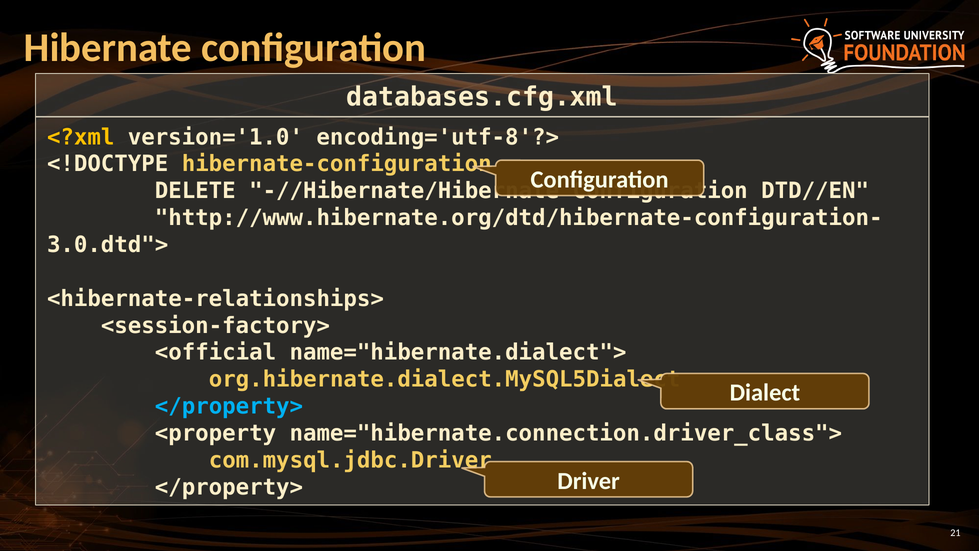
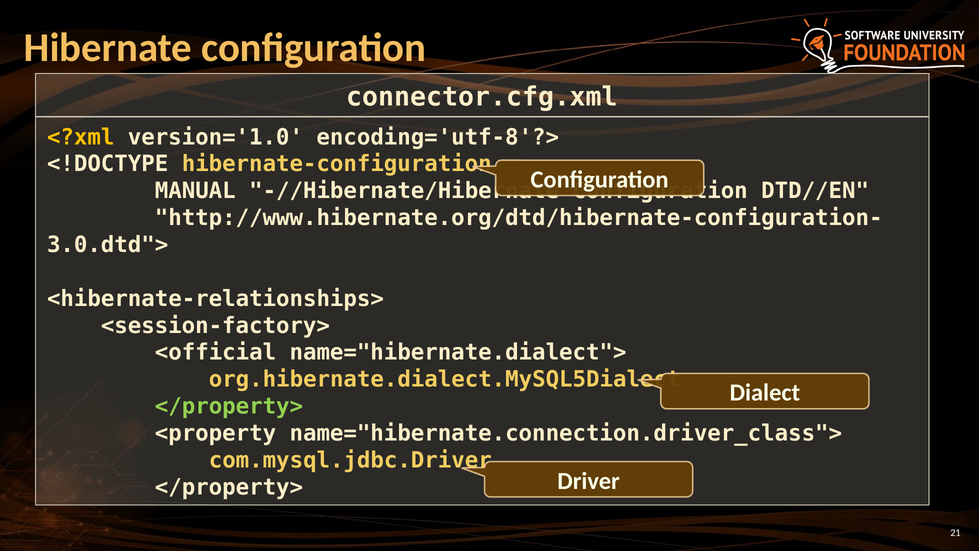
databases.cfg.xml: databases.cfg.xml -> connector.cfg.xml (482, 97)
DELETE: DELETE -> MANUAL (195, 191)
</property> colour: light blue -> light green (229, 406)
